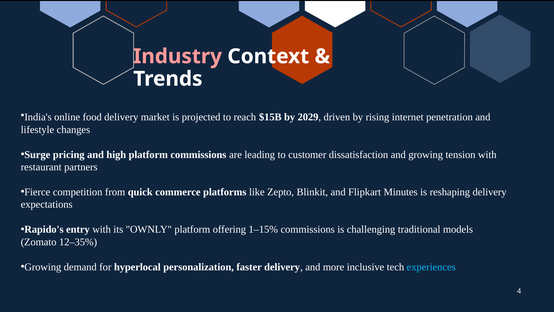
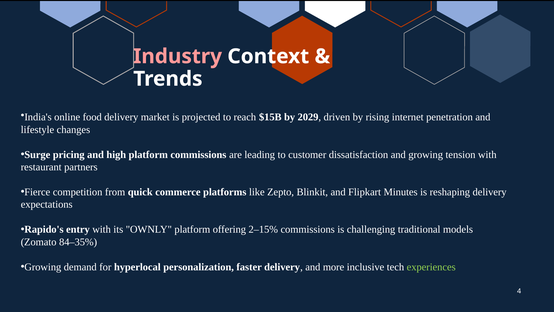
1–15%: 1–15% -> 2–15% (263, 229)
12–35%: 12–35% -> 84–35% (78, 242)
experiences colour: light blue -> light green (431, 267)
